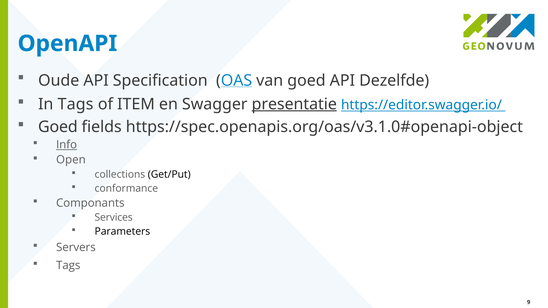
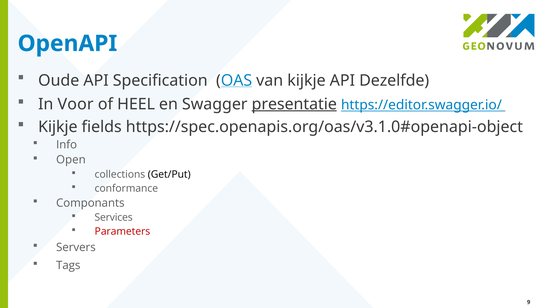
van goed: goed -> kijkje (306, 81)
In Tags: Tags -> Voor (76, 104)
ITEM: ITEM -> HEEL (136, 104)
Goed: Goed -> Kijkje (58, 127)
Info underline: present -> none (67, 145)
Parameters colour: black -> red (122, 232)
